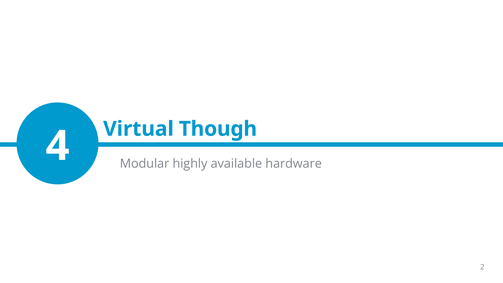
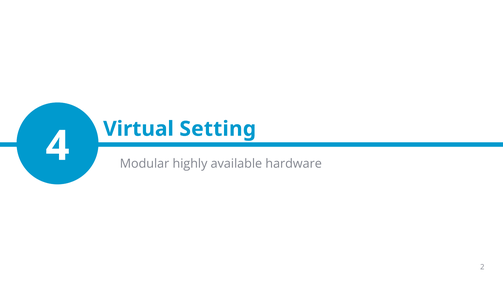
Though: Though -> Setting (218, 129)
